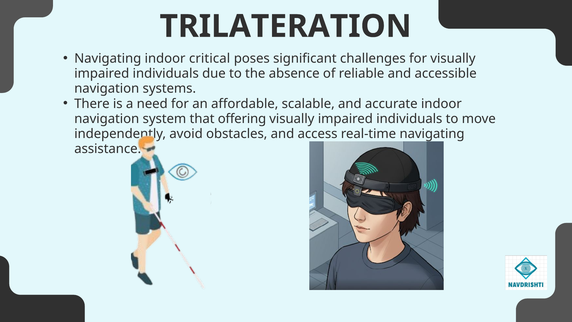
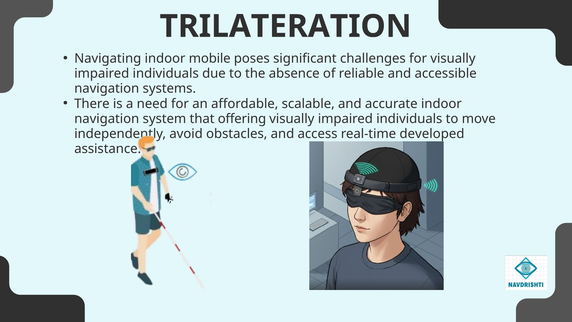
critical: critical -> mobile (210, 58)
navigating: navigating -> developed (432, 134)
